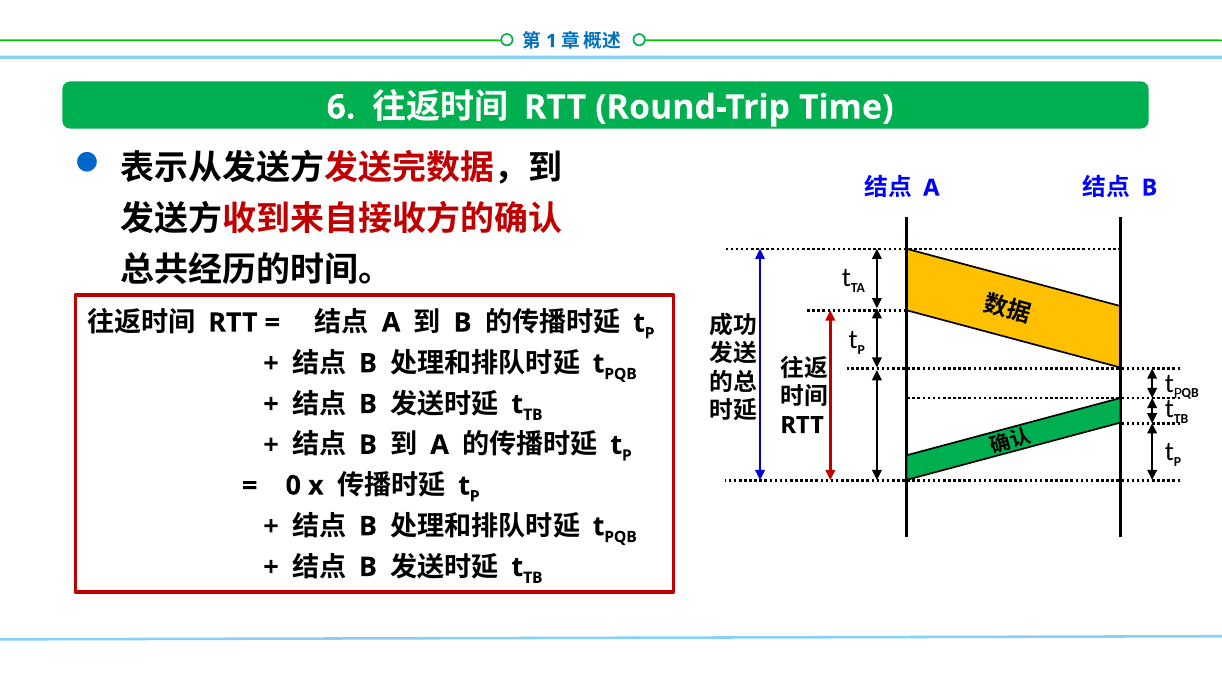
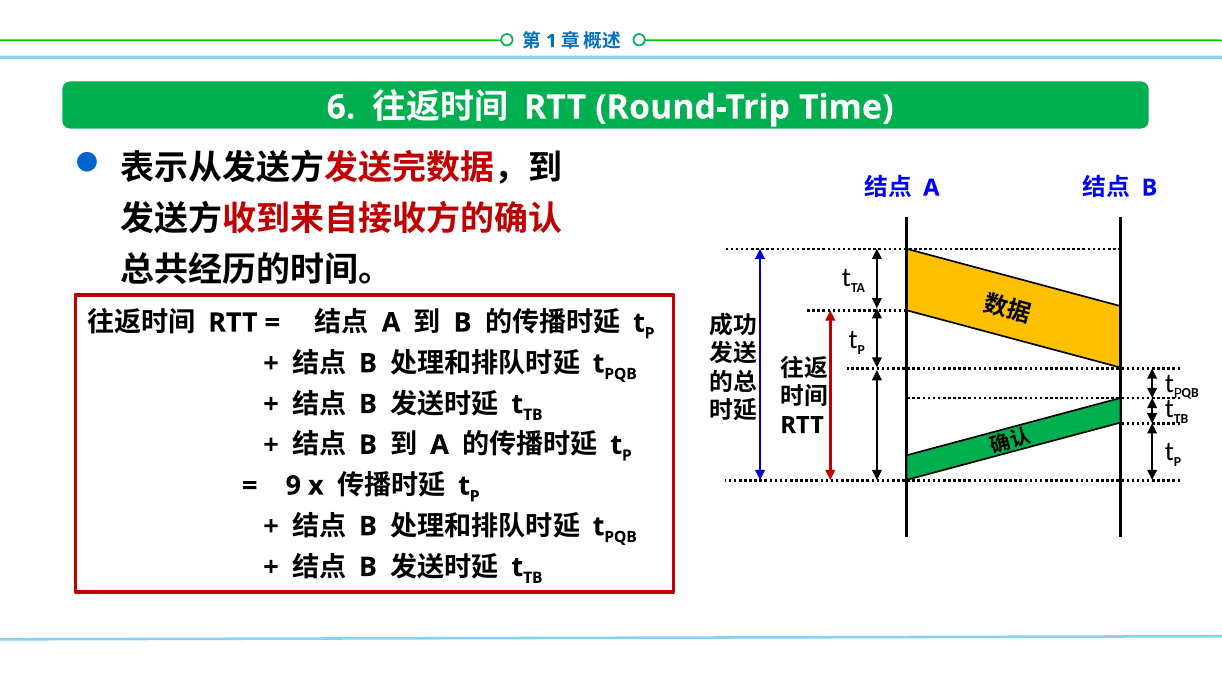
0: 0 -> 9 (293, 486)
